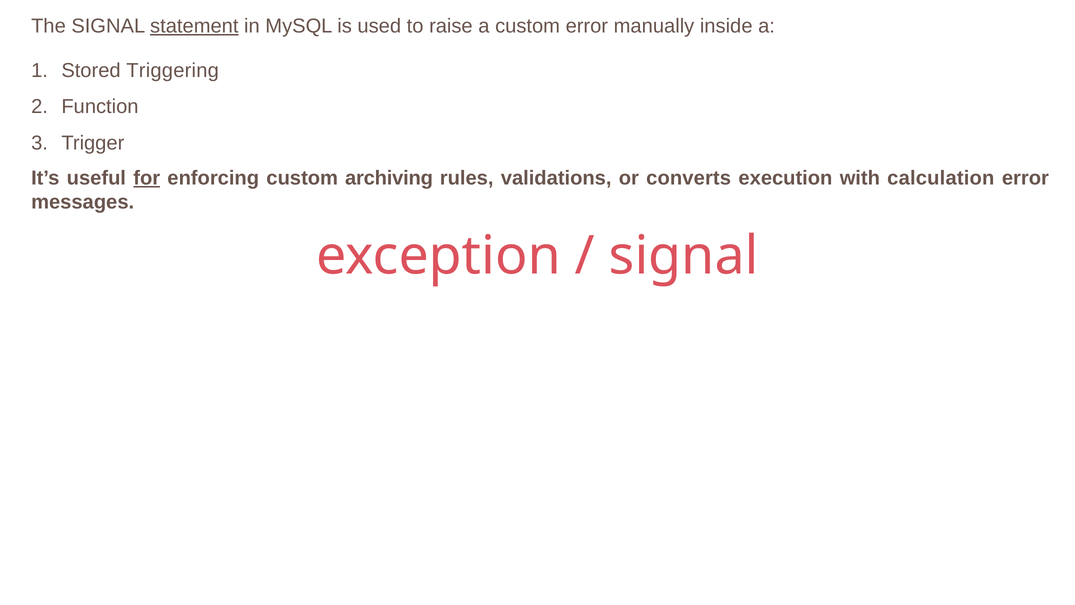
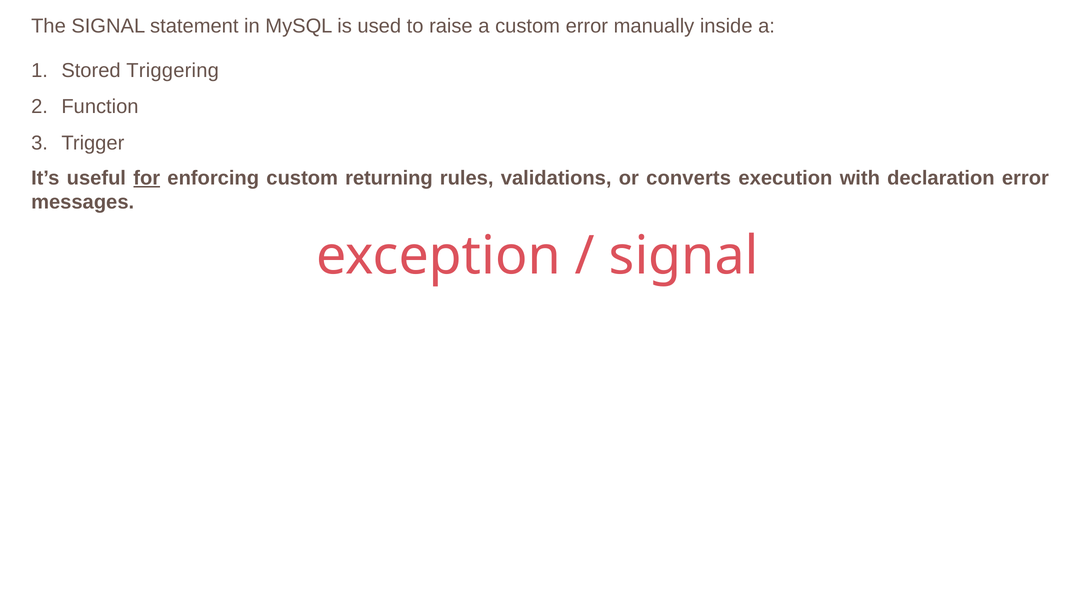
statement underline: present -> none (194, 26)
archiving: archiving -> returning (389, 178)
calculation: calculation -> declaration (941, 178)
